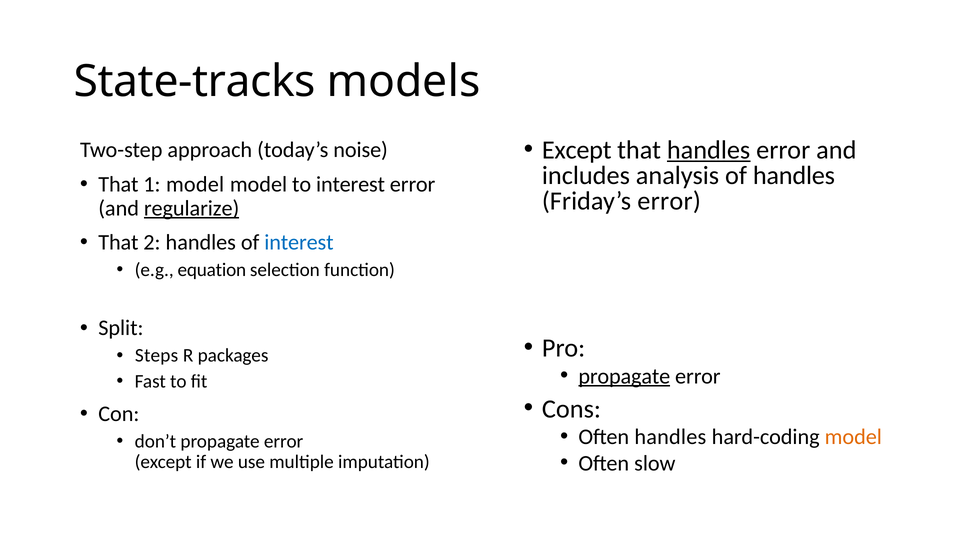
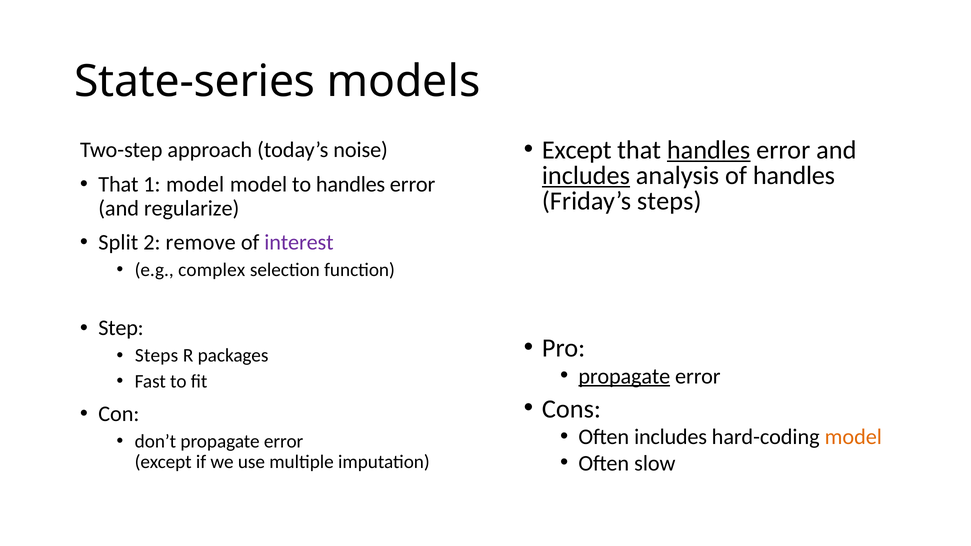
State-tracks: State-tracks -> State-series (195, 82)
includes underline: none -> present (586, 176)
to interest: interest -> handles (351, 184)
Friday’s error: error -> steps (669, 201)
regularize underline: present -> none (192, 208)
That: That -> Split (118, 242)
2 handles: handles -> remove (201, 242)
interest colour: blue -> purple (299, 242)
equation: equation -> complex (212, 270)
Split: Split -> Step (121, 328)
Often handles: handles -> includes (671, 437)
